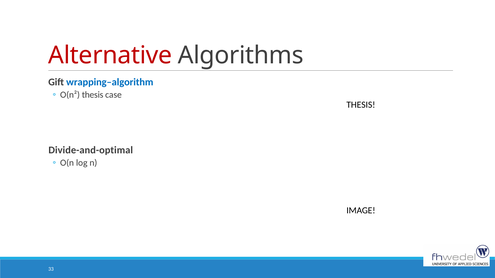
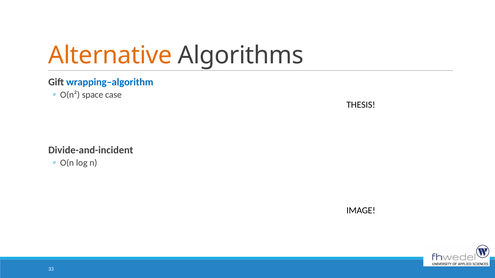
Alternative colour: red -> orange (110, 55)
O(n² thesis: thesis -> space (93, 95)
Divide-and-optimal: Divide-and-optimal -> Divide-and-incident (91, 151)
